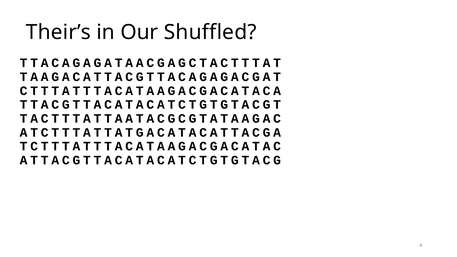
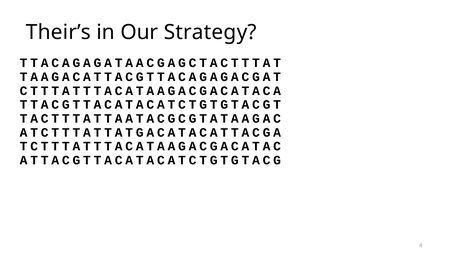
Shuffled: Shuffled -> Strategy (210, 32)
